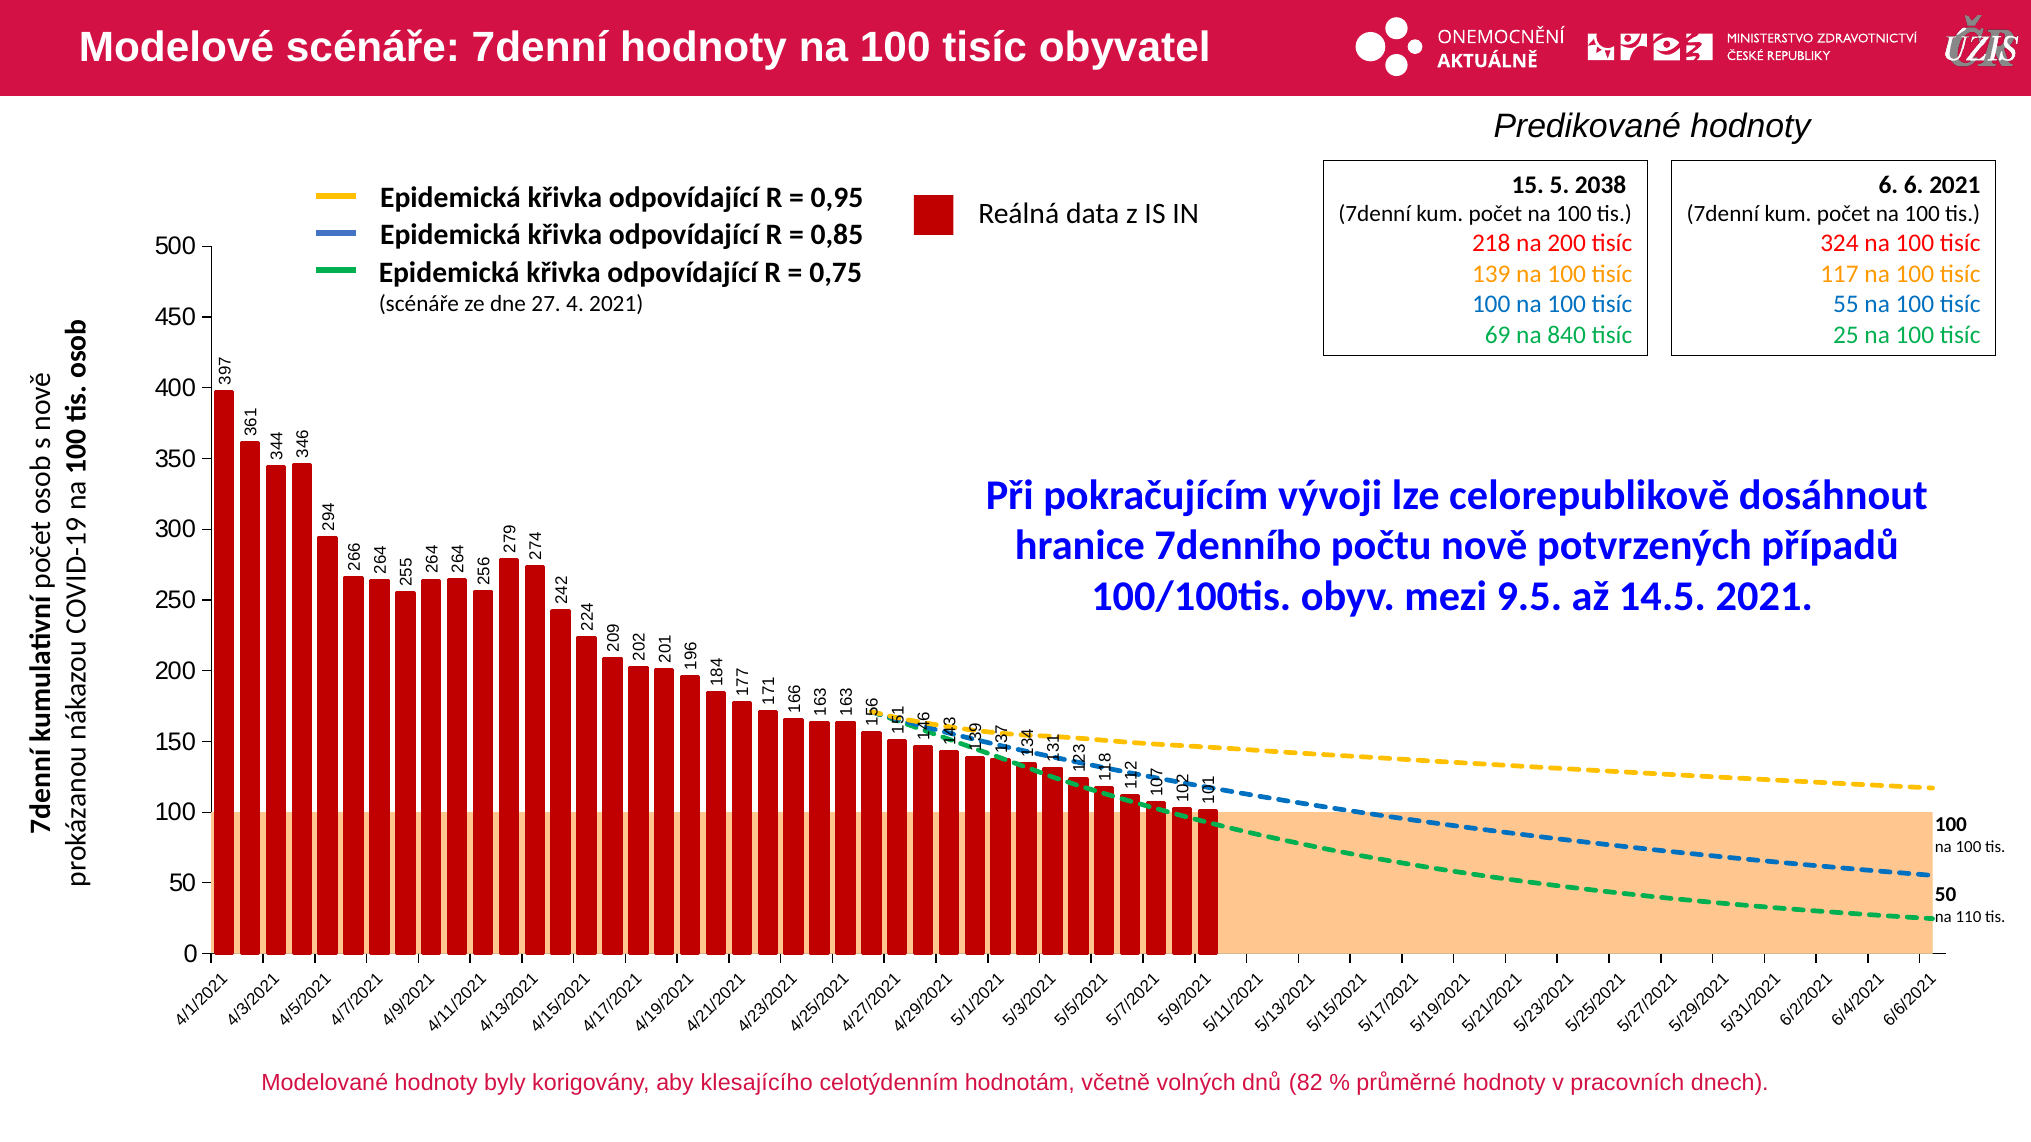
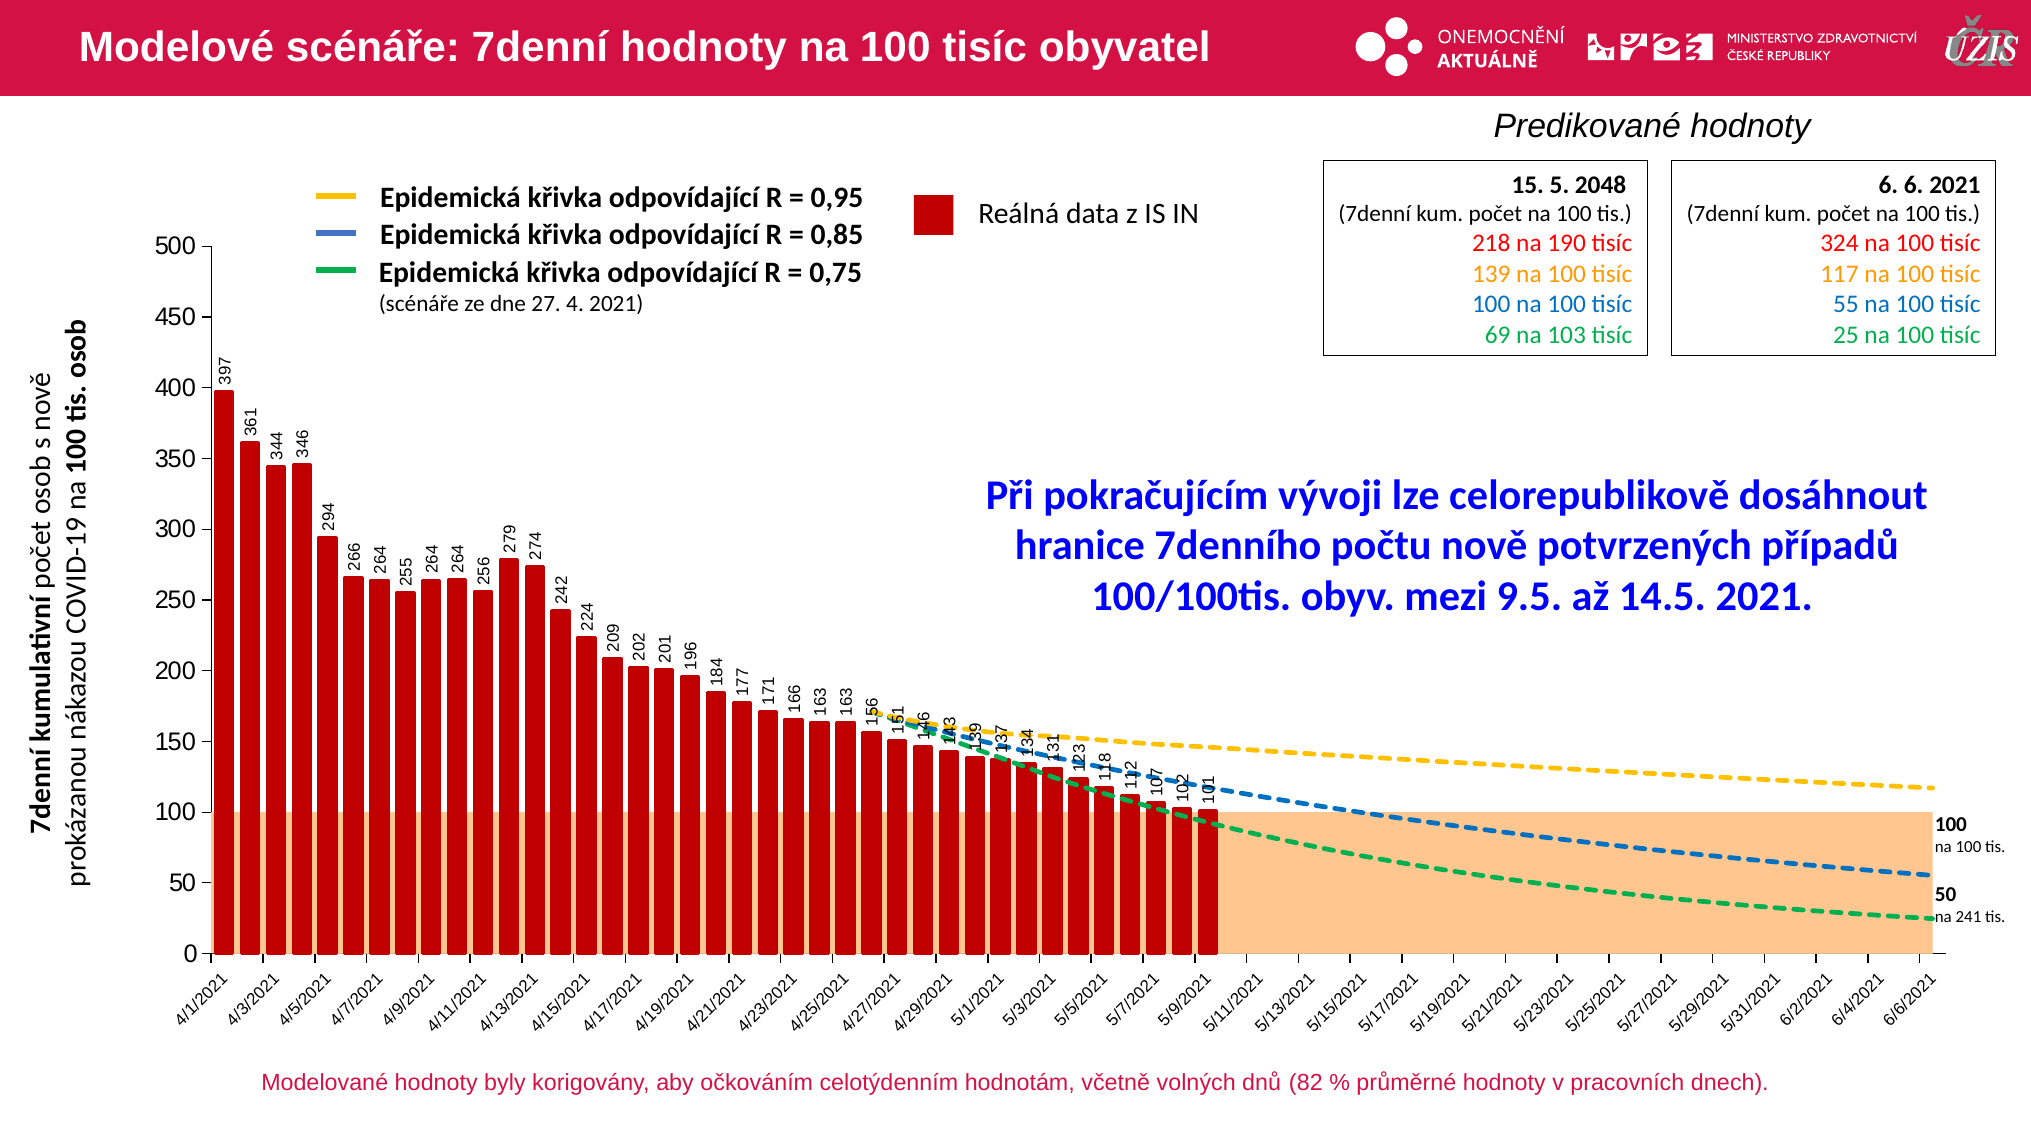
2038: 2038 -> 2048 (1601, 185)
na 200: 200 -> 190 (1567, 244)
840: 840 -> 103 (1567, 335)
110: 110 -> 241 (1969, 917)
klesajícího: klesajícího -> očkováním (757, 1083)
